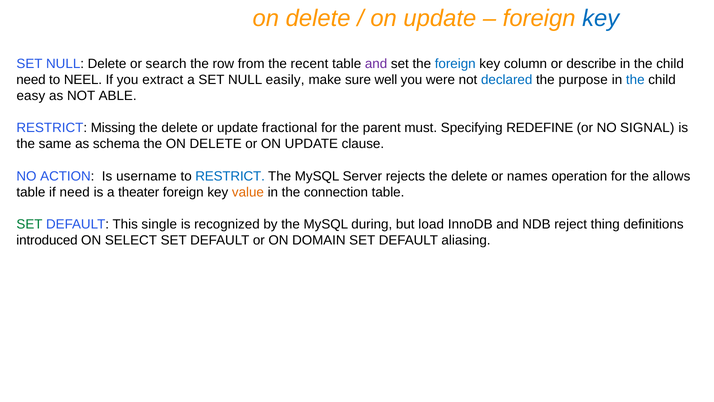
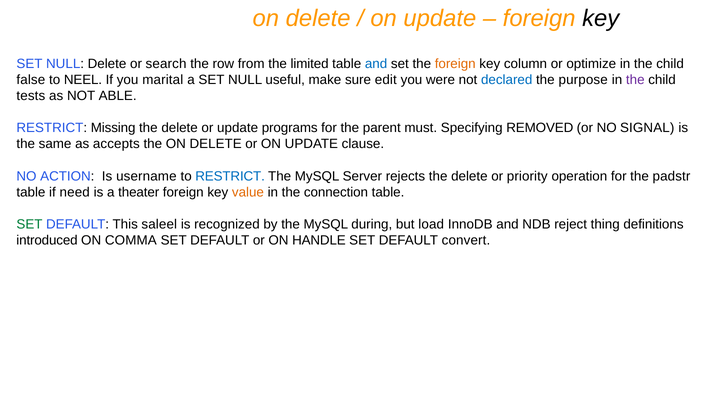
key colour: blue -> black (601, 19)
recent: recent -> limited (310, 64)
and colour: purple -> blue (376, 64)
foreign colour: blue -> orange (455, 64)
describe: describe -> optimize (591, 64)
need: need -> false (31, 80)
extract: extract -> marital (163, 80)
easily: easily -> useful (285, 80)
well: well -> edit (386, 80)
the colour: blue -> purple (635, 80)
easy: easy -> tests (31, 96)
fractional: fractional -> programs (290, 128)
REDEFINE: REDEFINE -> REMOVED (540, 128)
schema: schema -> accepts (116, 144)
names: names -> priority (527, 176)
allows: allows -> padstr (671, 176)
single: single -> saleel (159, 224)
SELECT: SELECT -> COMMA (131, 240)
DOMAIN: DOMAIN -> HANDLE (319, 240)
aliasing: aliasing -> convert (466, 240)
